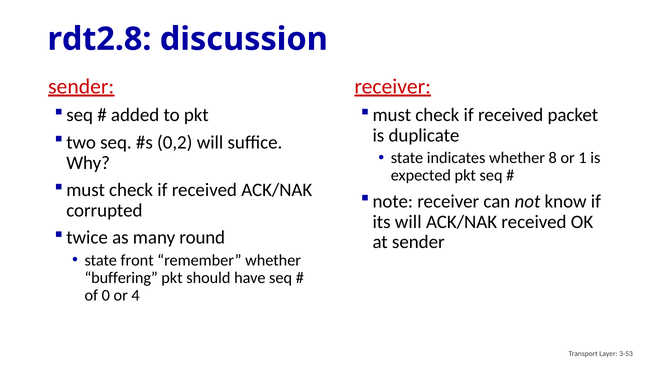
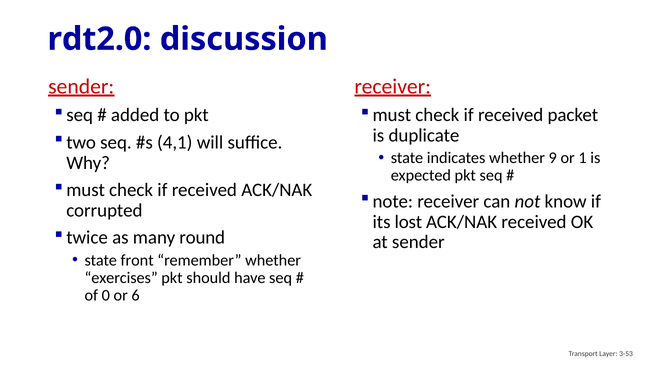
rdt2.8: rdt2.8 -> rdt2.0 (99, 39)
0,2: 0,2 -> 4,1 (175, 142)
8: 8 -> 9 (553, 158)
its will: will -> lost (408, 222)
buffering: buffering -> exercises (121, 277)
4: 4 -> 6 (136, 295)
